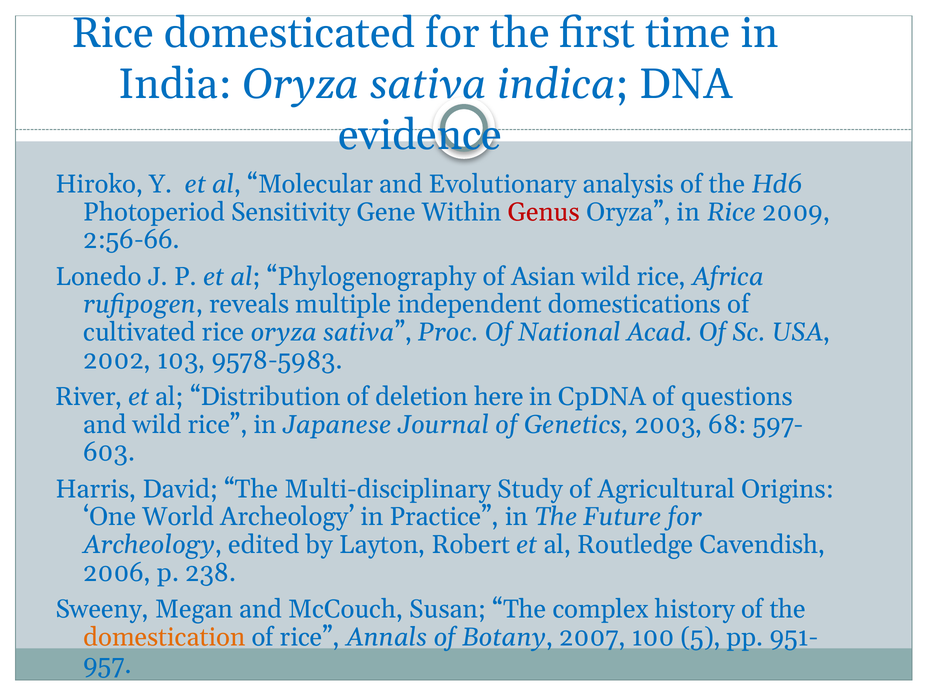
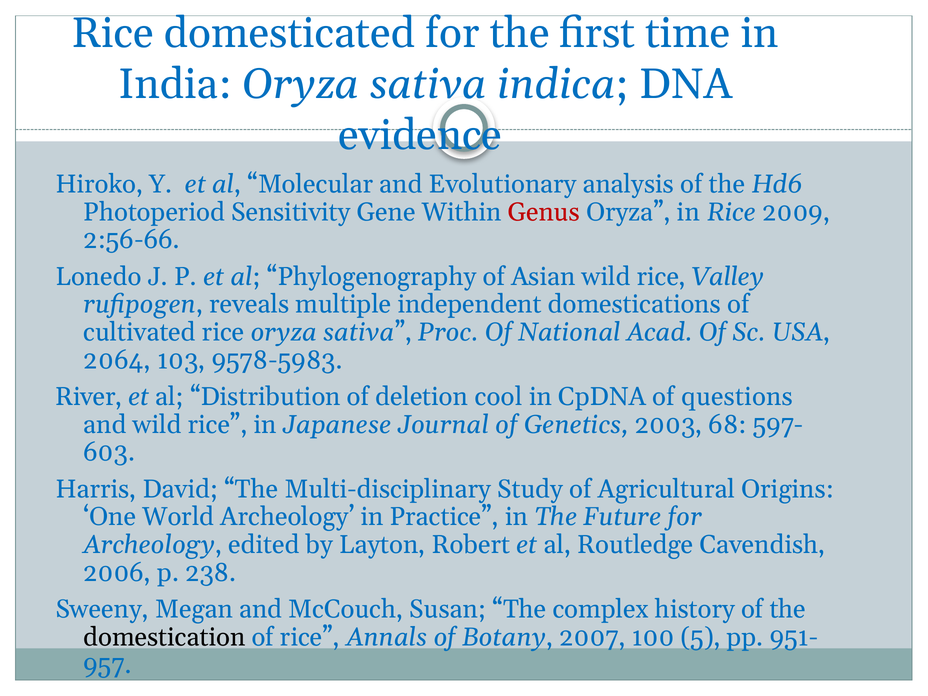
Africa: Africa -> Valley (728, 277)
2002: 2002 -> 2064 (117, 360)
here: here -> cool (499, 397)
domestication colour: orange -> black (164, 637)
